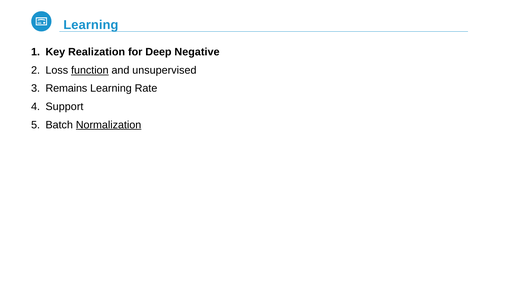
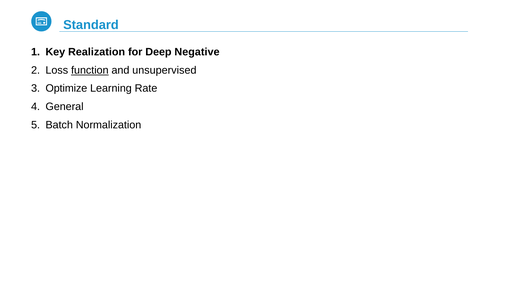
Learning: Learning -> Standard (91, 25)
Remains: Remains -> Optimize (66, 88)
Support: Support -> General (65, 107)
Normalization underline: present -> none (109, 125)
